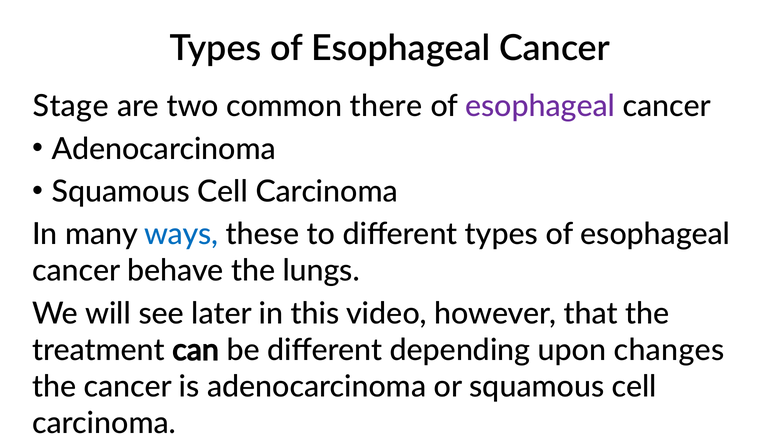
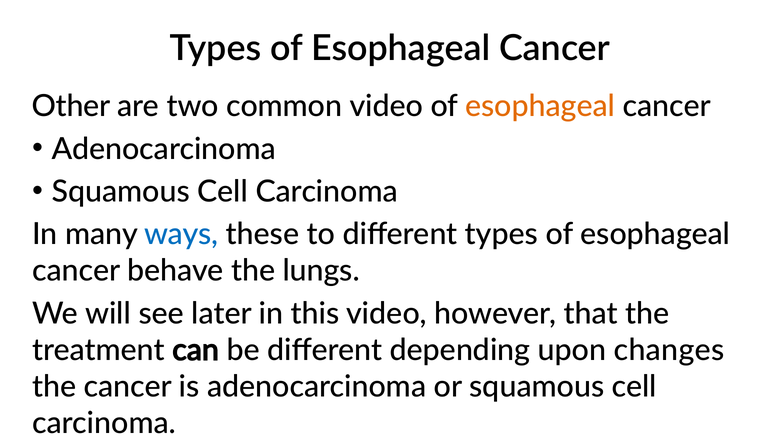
Stage: Stage -> Other (71, 106)
common there: there -> video (386, 106)
esophageal colour: purple -> orange (540, 106)
